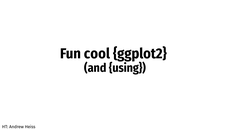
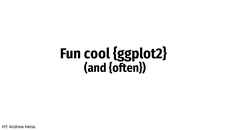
using: using -> often (127, 68)
